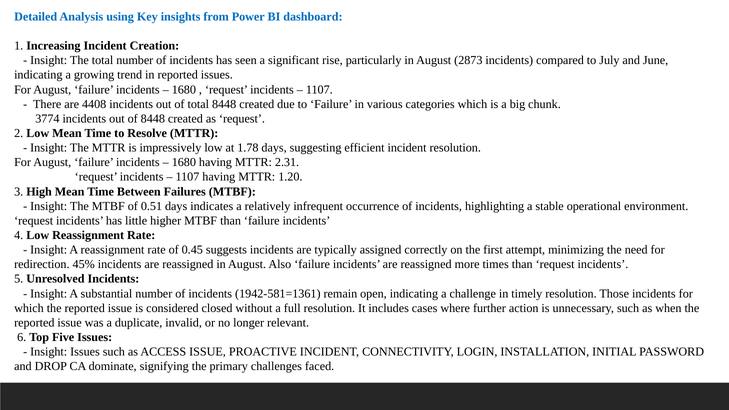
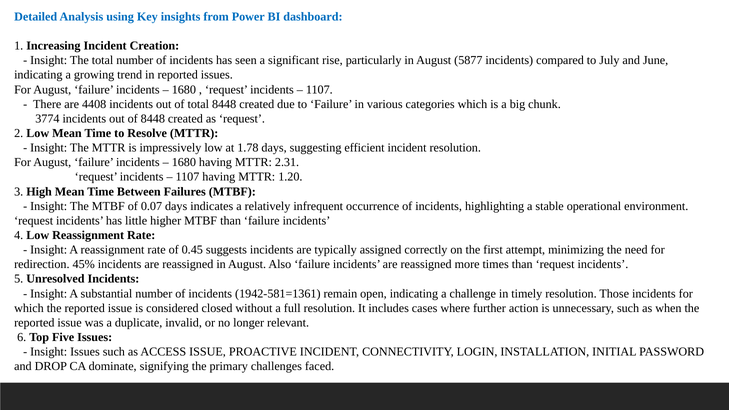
2873: 2873 -> 5877 (468, 60)
0.51: 0.51 -> 0.07 (152, 206)
